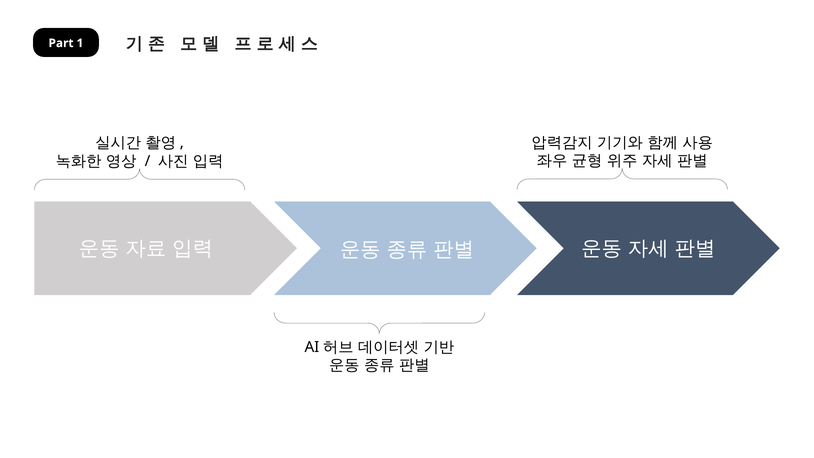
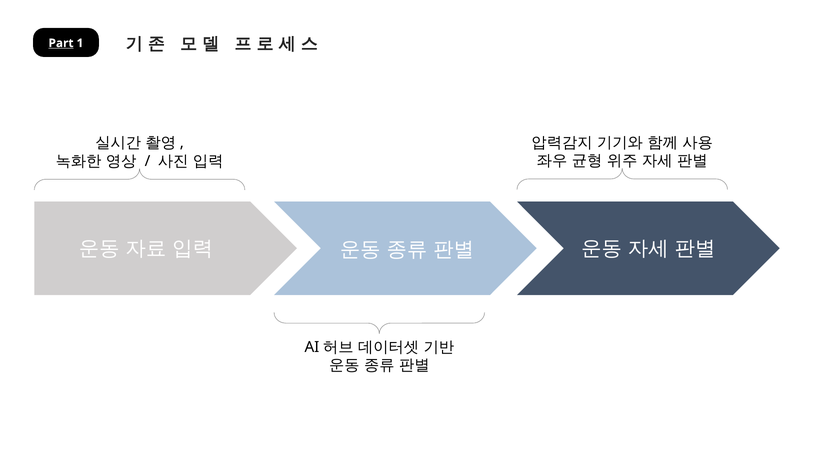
Part underline: none -> present (61, 43)
